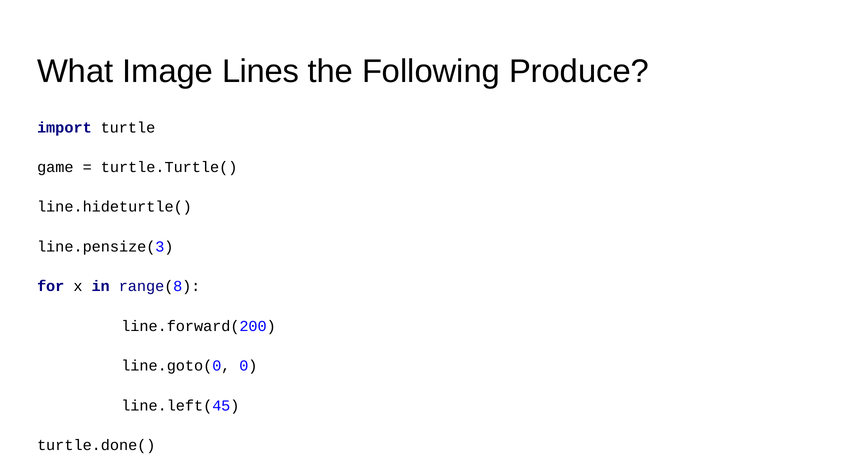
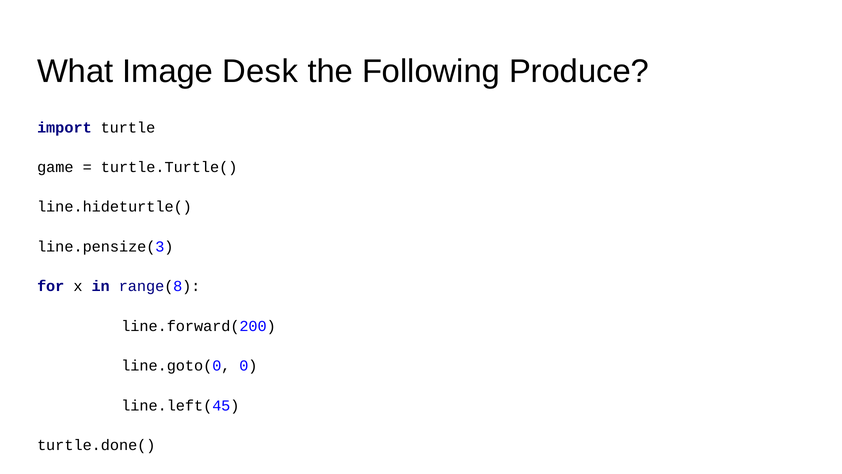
Lines: Lines -> Desk (260, 71)
